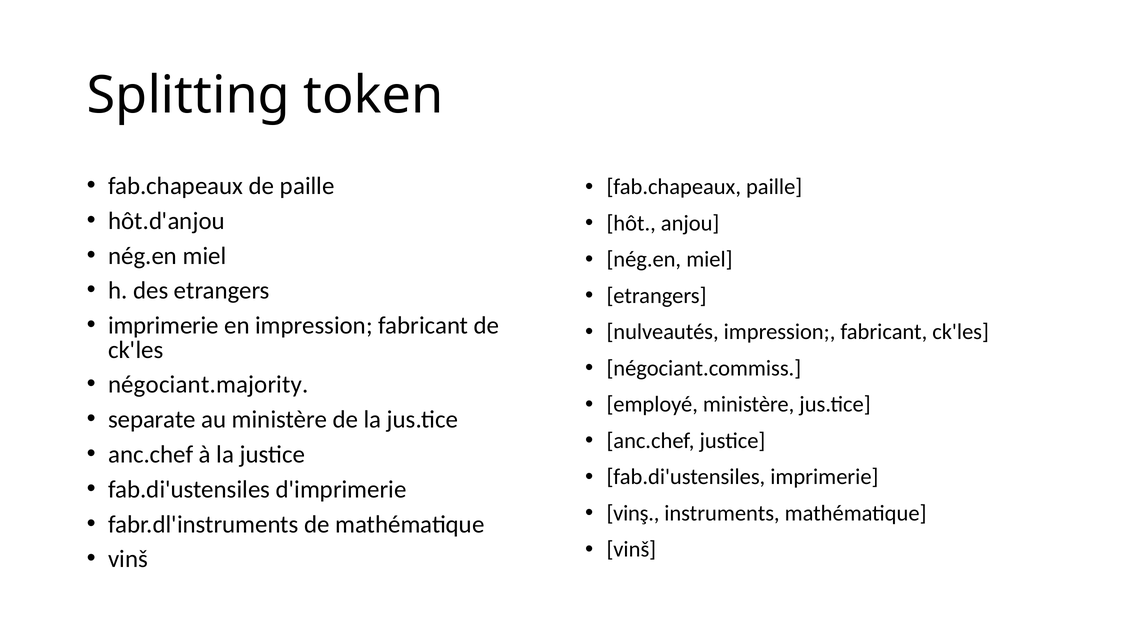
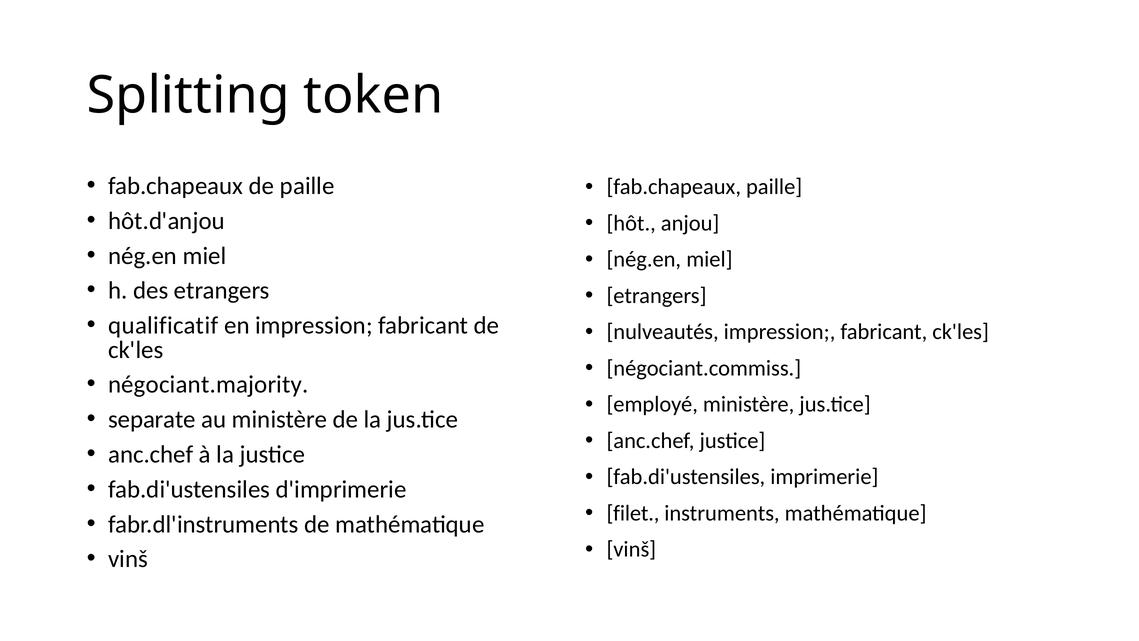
imprimerie: imprimerie -> qualificatif (163, 325)
vinş: vinş -> filet (633, 513)
